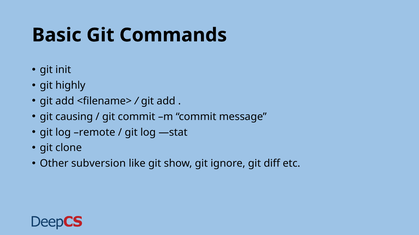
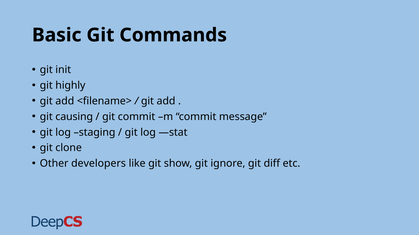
remote: remote -> staging (95, 133)
subversion: subversion -> developers (99, 164)
